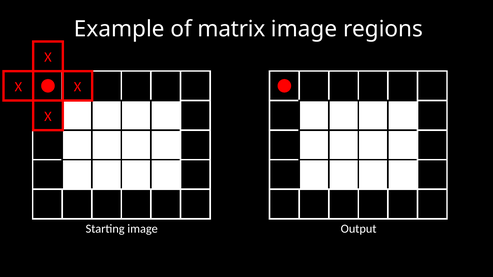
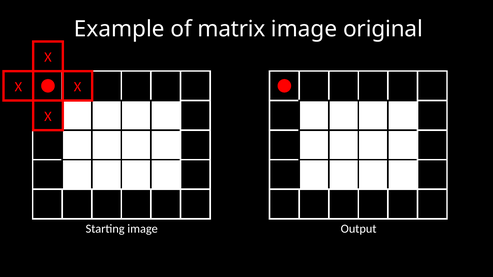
regions: regions -> original (383, 29)
